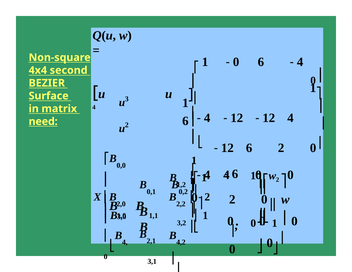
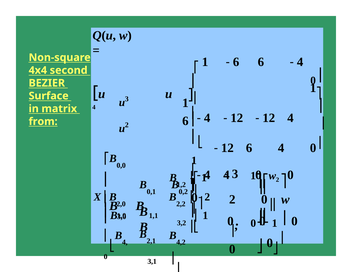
0: 0 -> 6 (236, 62)
need: need -> from (43, 121)
12 6 2: 2 -> 4 (281, 148)
6: 6 -> 3 (235, 174)
